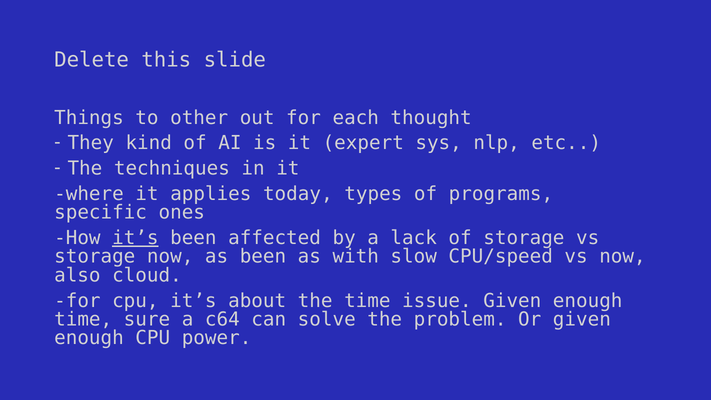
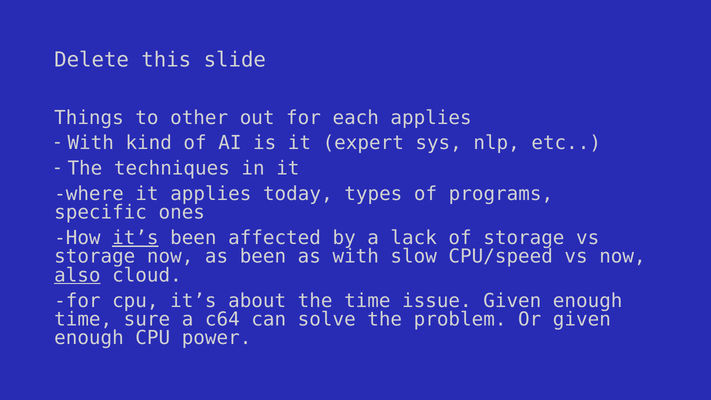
each thought: thought -> applies (431, 118)
They: They -> With (91, 143)
also underline: none -> present (77, 275)
